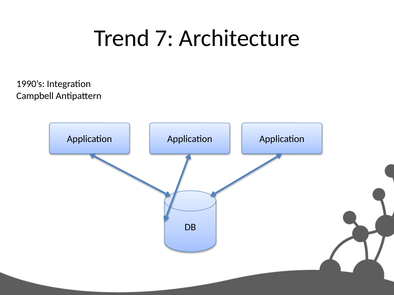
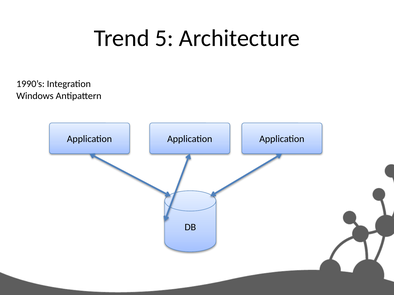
7: 7 -> 5 (164, 38)
Campbell: Campbell -> Windows (35, 96)
